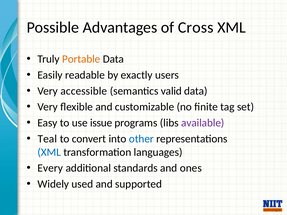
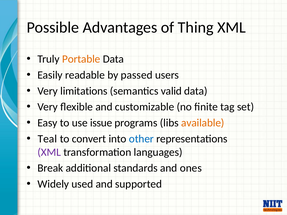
Cross: Cross -> Thing (196, 28)
exactly: exactly -> passed (137, 75)
accessible: accessible -> limitations (84, 91)
available colour: purple -> orange (203, 123)
XML colour: blue -> purple (49, 152)
Every: Every -> Break (50, 168)
